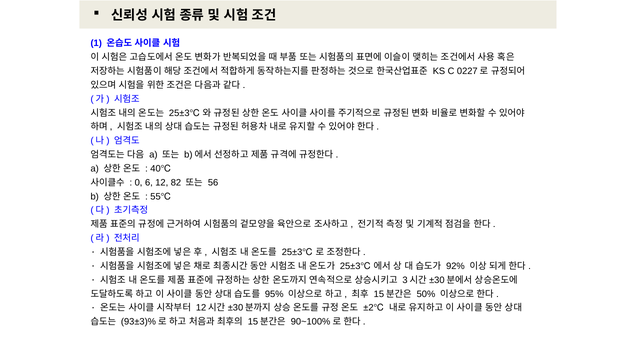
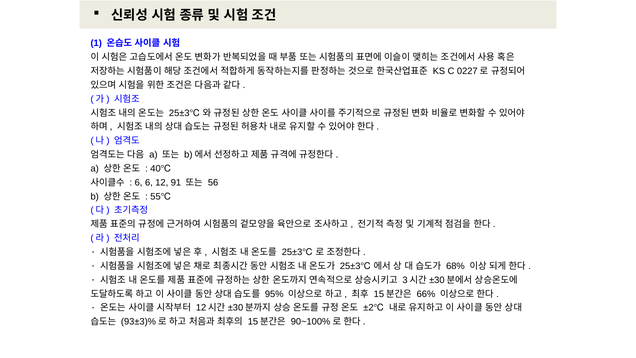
0: 0 -> 6 (139, 182)
82: 82 -> 91 (176, 182)
92%: 92% -> 68% (455, 266)
50%: 50% -> 66% (426, 294)
